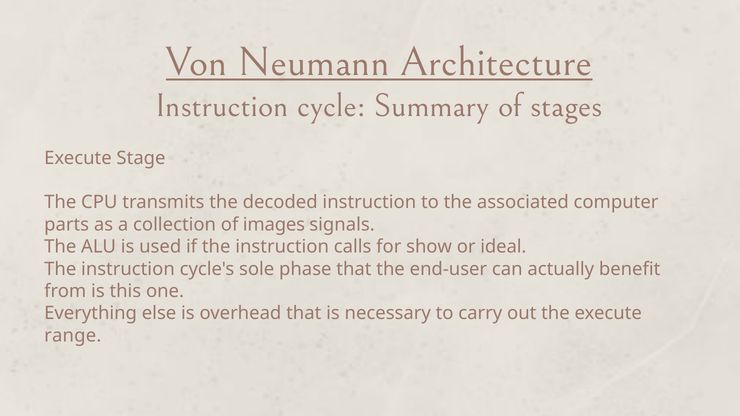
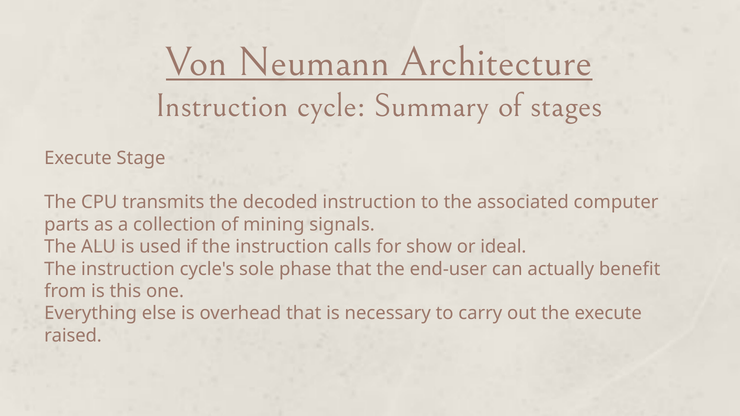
images: images -> mining (274, 225)
range: range -> raised (73, 336)
